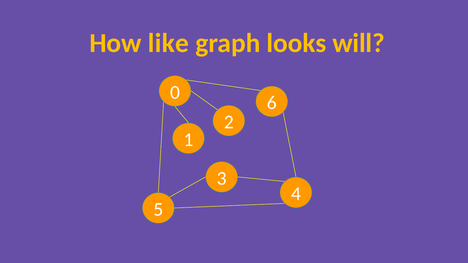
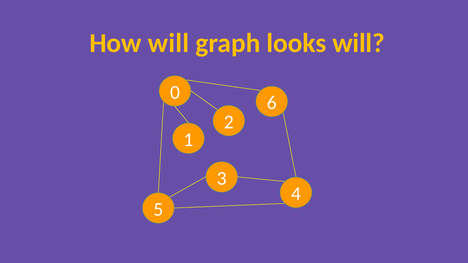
How like: like -> will (169, 43)
